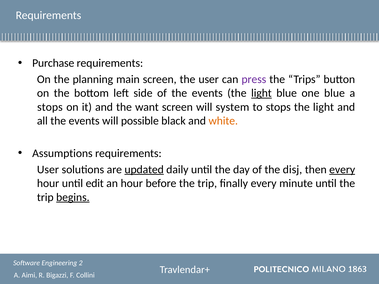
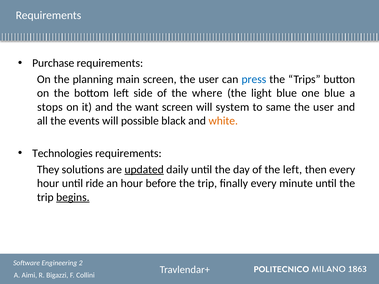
press colour: purple -> blue (254, 79)
of the events: events -> where (207, 93)
light underline: present -> none (261, 93)
to stops: stops -> same (278, 107)
light: light -> user (323, 107)
Assumptions: Assumptions -> Technologies (62, 153)
User: User -> They (48, 170)
the disj: disj -> left (292, 170)
every underline: present -> none (342, 170)
edit: edit -> ride (95, 184)
